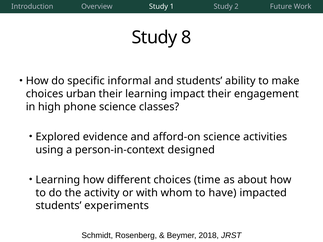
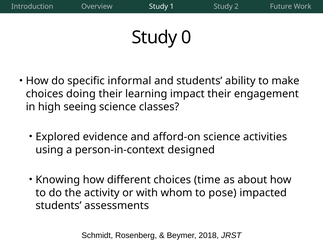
8: 8 -> 0 (186, 38)
urban: urban -> doing (81, 94)
phone: phone -> seeing (80, 107)
Learning: Learning -> Knowing (58, 180)
have: have -> pose (222, 193)
experiments: experiments -> assessments (117, 206)
